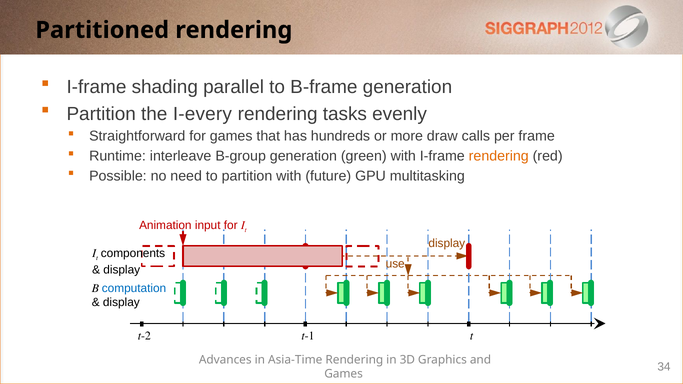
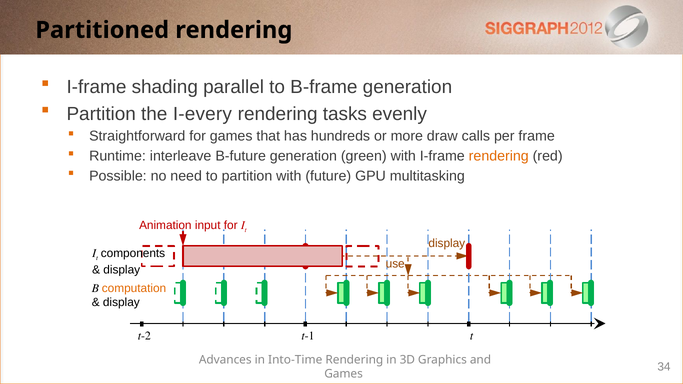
B-group: B-group -> B-future (241, 156)
computation colour: blue -> orange (134, 288)
Asia-Time: Asia-Time -> Into-Time (295, 360)
